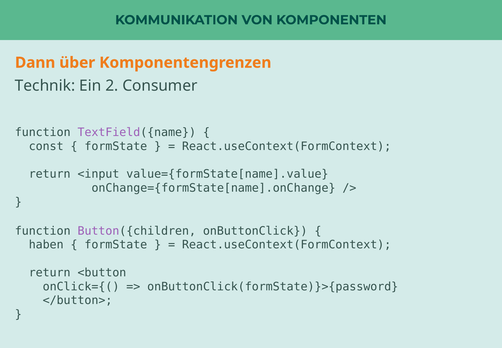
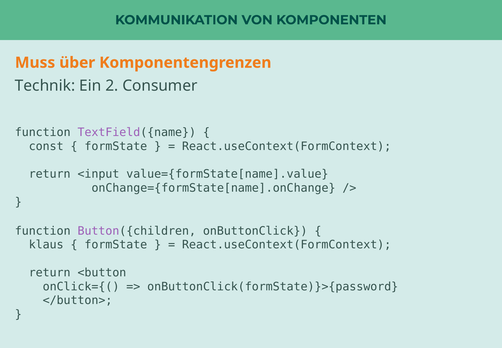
Dann: Dann -> Muss (35, 63)
haben: haben -> klaus (46, 244)
